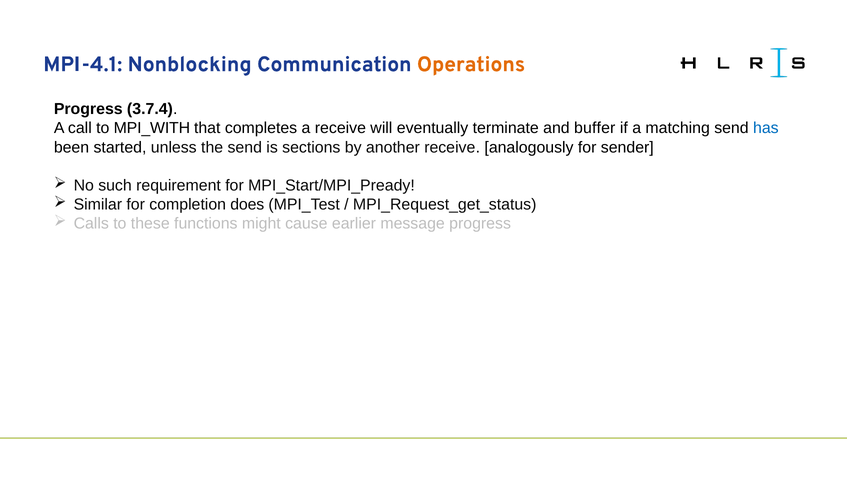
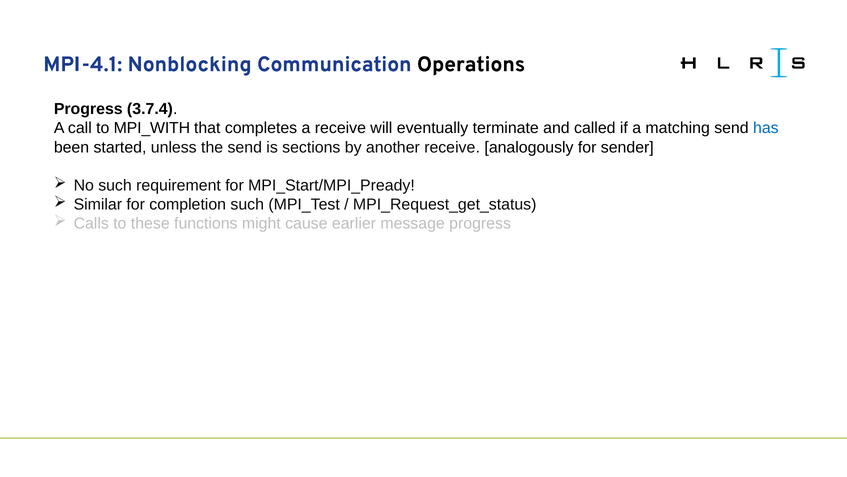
Operations colour: orange -> black (471, 64)
buffer: buffer -> called (595, 128)
completion does: does -> such (247, 204)
